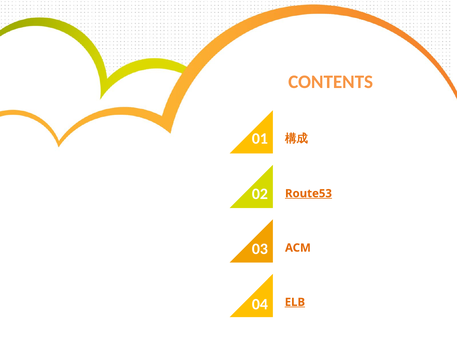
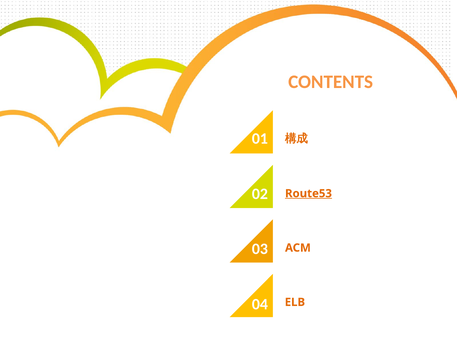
ELB underline: present -> none (295, 302)
